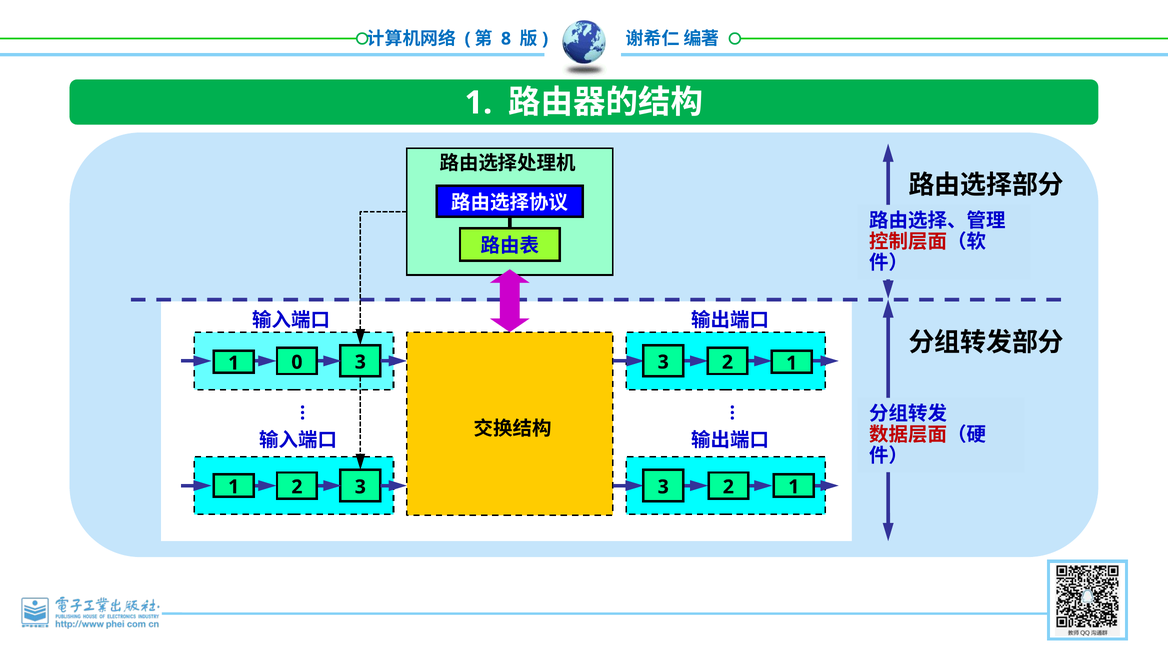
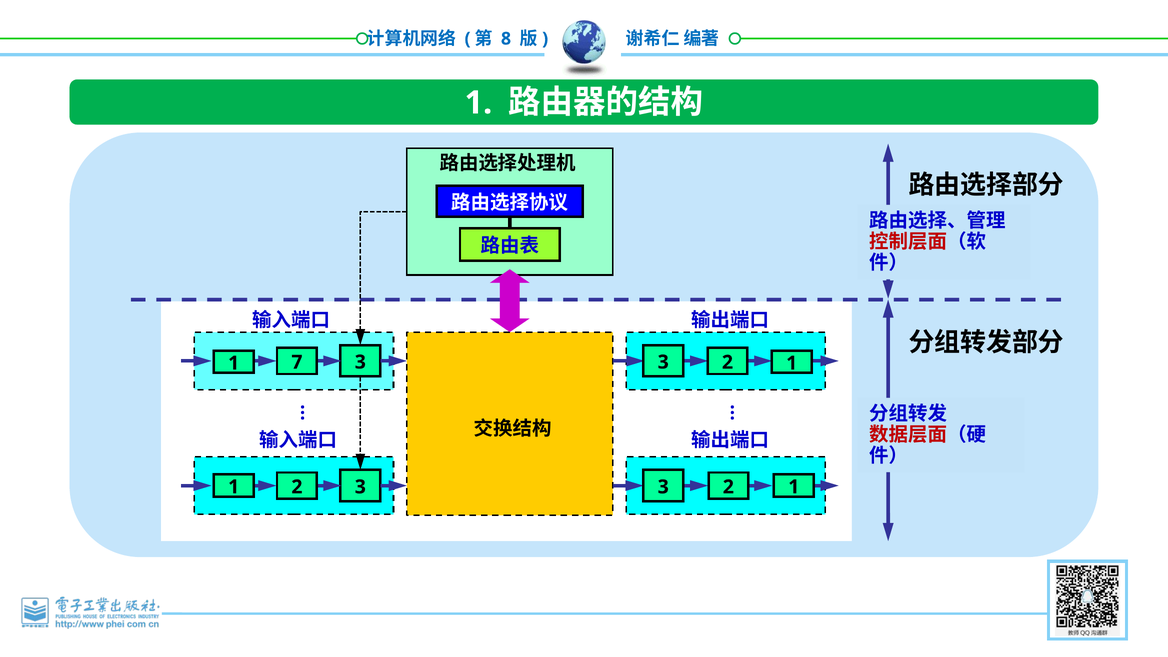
0: 0 -> 7 (297, 362)
